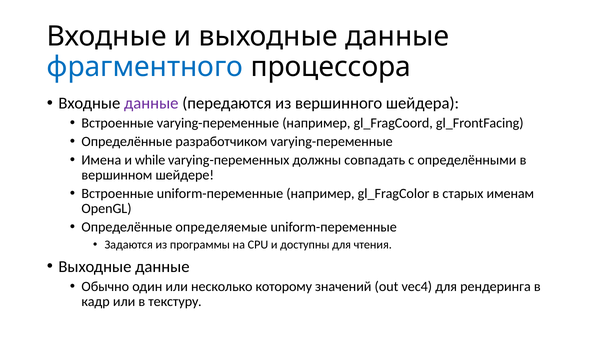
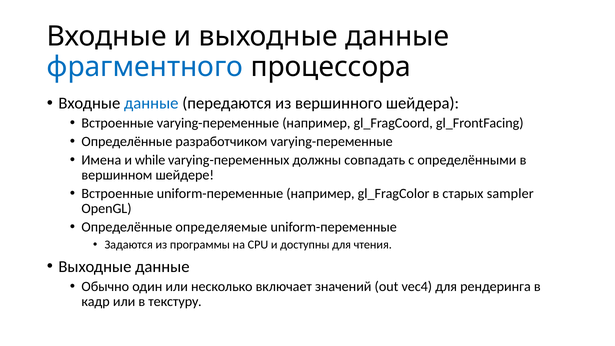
данные colour: purple -> blue (151, 103)
именам: именам -> sampler (510, 194)
которому: которому -> включает (284, 286)
